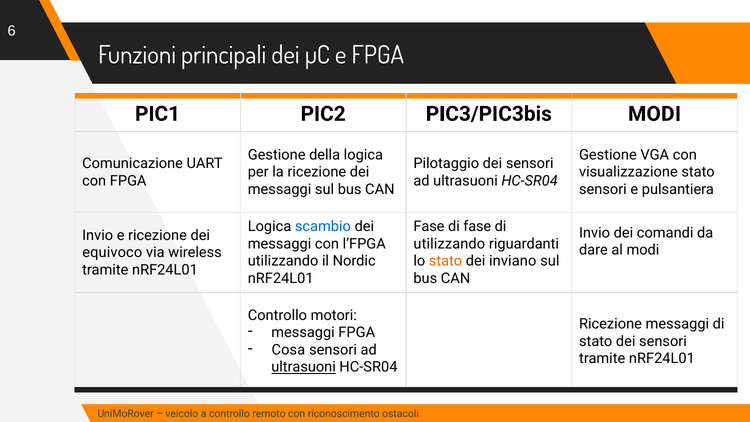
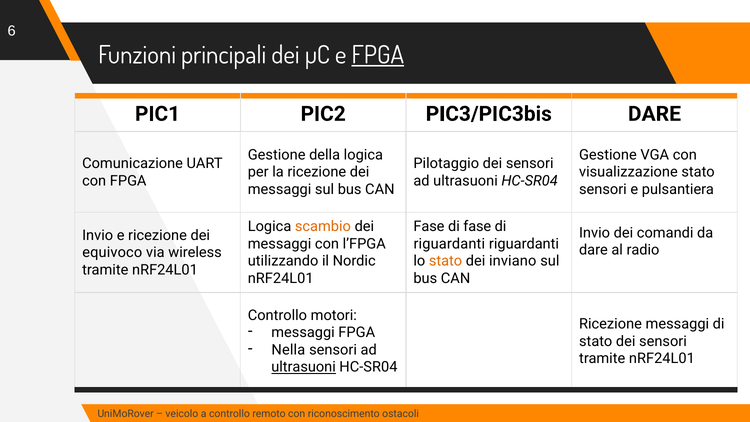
FPGA underline: none -> present (378, 55)
PIC3/PIC3bis MODI: MODI -> DARE (654, 114)
scambio colour: blue -> orange (323, 227)
utilizzando: utilizzando -> riguardanti (449, 244)
al modi: modi -> radio (643, 250)
Cosa: Cosa -> Nella (288, 350)
